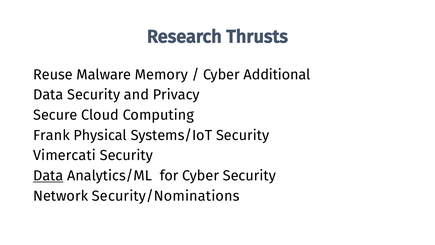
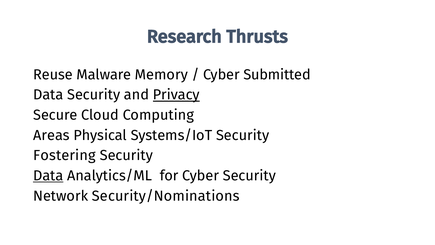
Additional: Additional -> Submitted (277, 75)
Privacy underline: none -> present (176, 95)
Frank: Frank -> Areas (51, 135)
Vimercati: Vimercati -> Fostering (64, 155)
